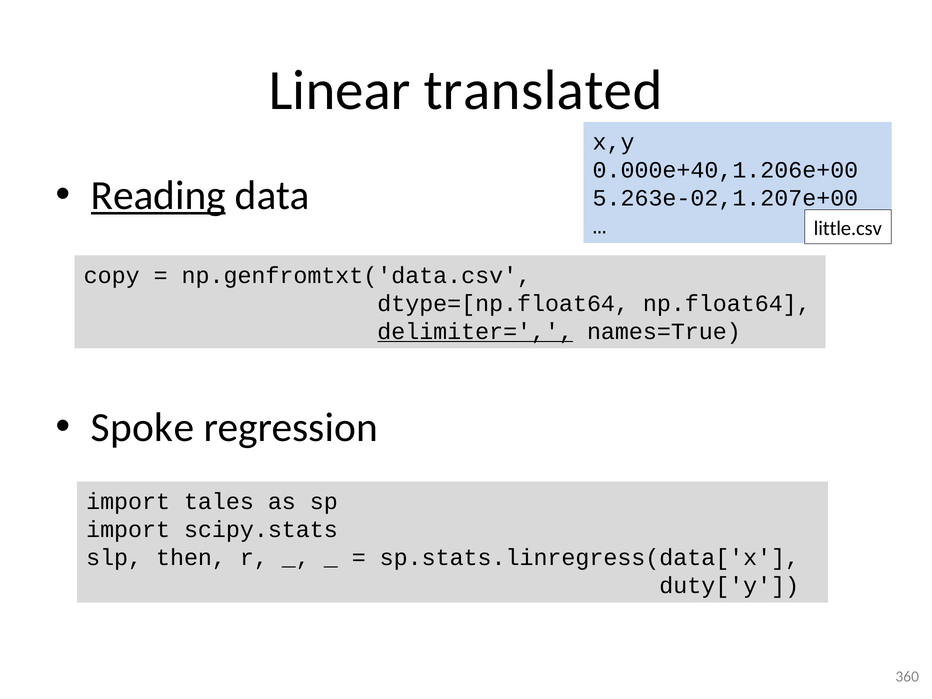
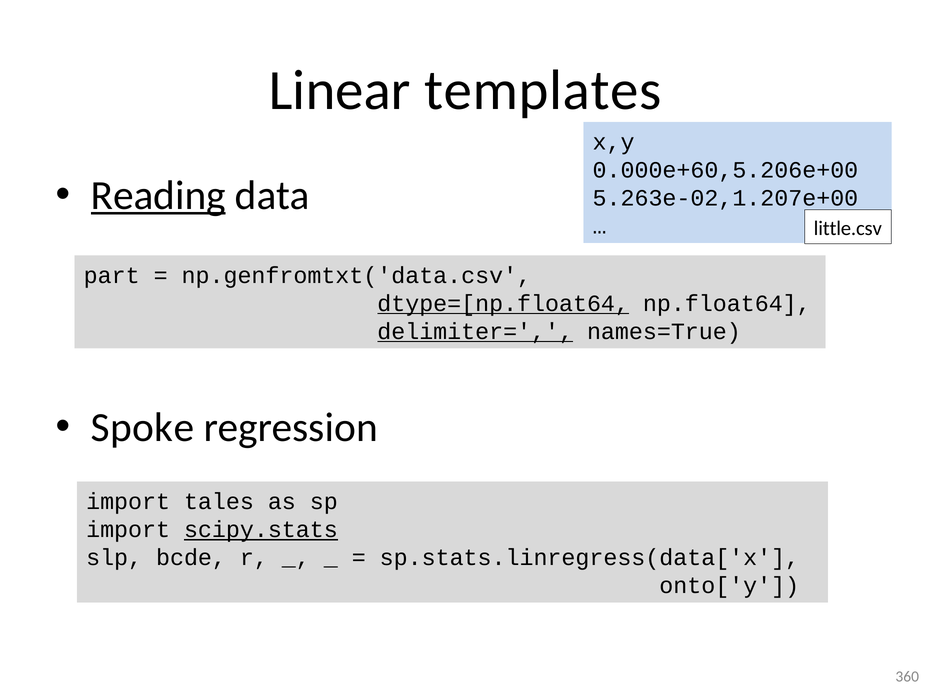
translated: translated -> templates (543, 90)
0.000e+40,1.206e+00: 0.000e+40,1.206e+00 -> 0.000e+60,5.206e+00 (725, 170)
copy: copy -> part (112, 276)
dtype=[np.float64 underline: none -> present (503, 304)
scipy.stats underline: none -> present (261, 530)
then: then -> bcde (191, 558)
duty['y: duty['y -> onto['y (729, 586)
